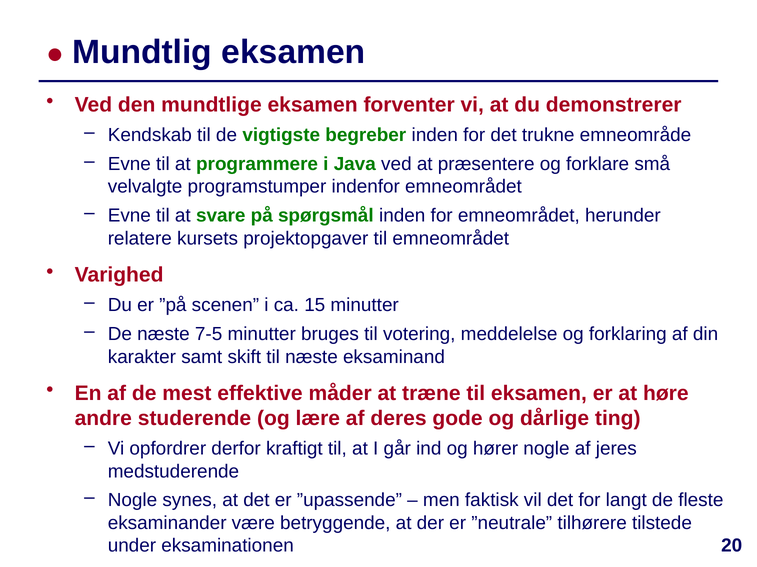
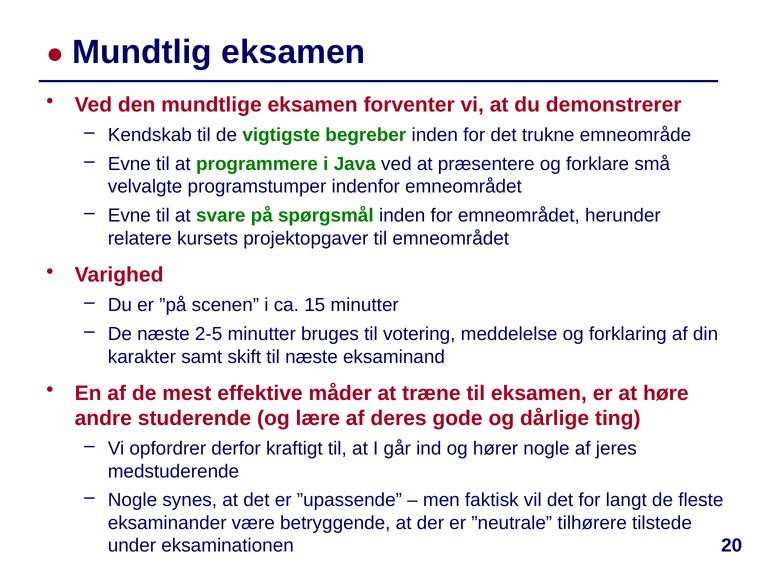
7-5: 7-5 -> 2-5 (209, 335)
